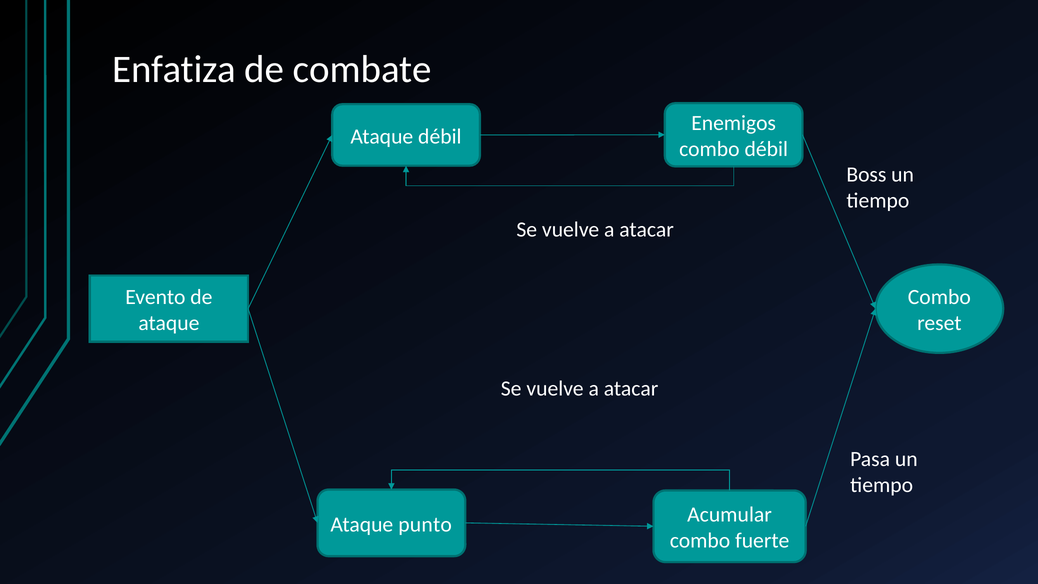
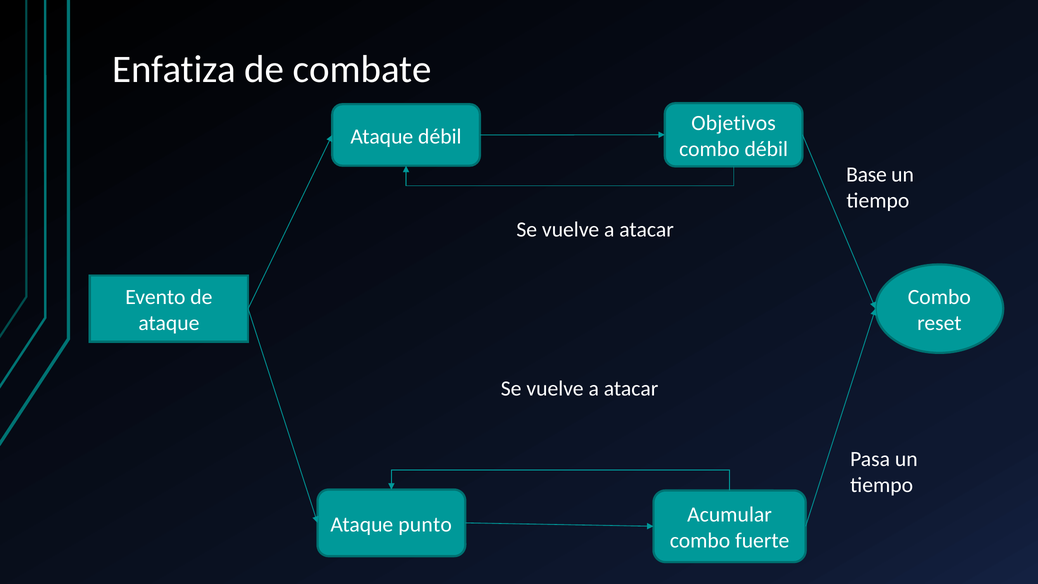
Enemigos: Enemigos -> Objetivos (734, 123)
Boss: Boss -> Base (866, 175)
